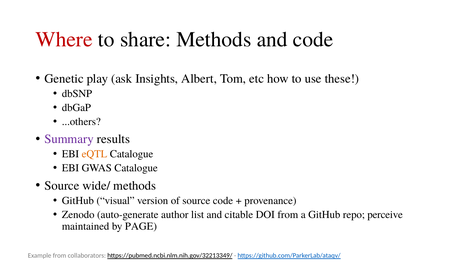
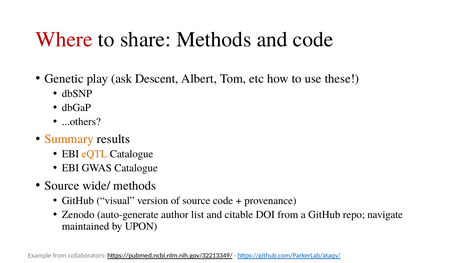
Insights: Insights -> Descent (157, 78)
Summary colour: purple -> orange (69, 139)
perceive: perceive -> navigate (385, 214)
PAGE: PAGE -> UPON (141, 226)
